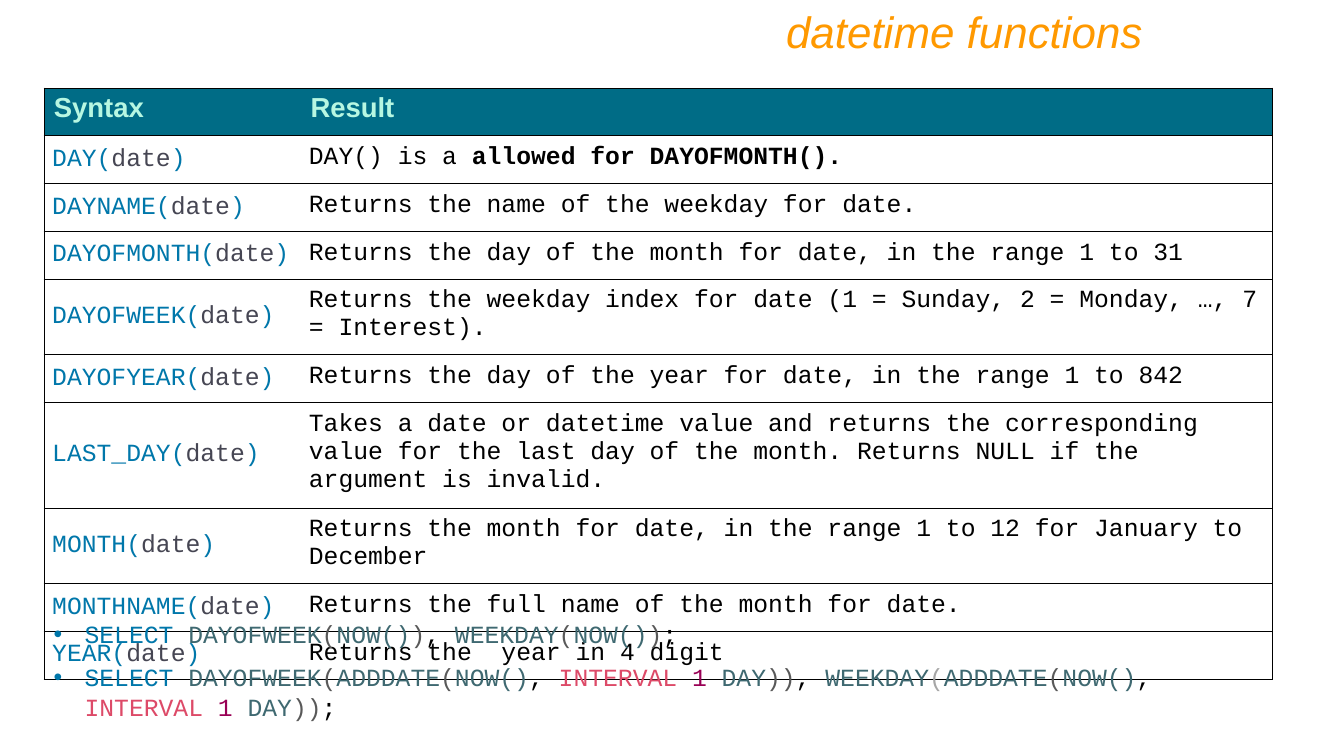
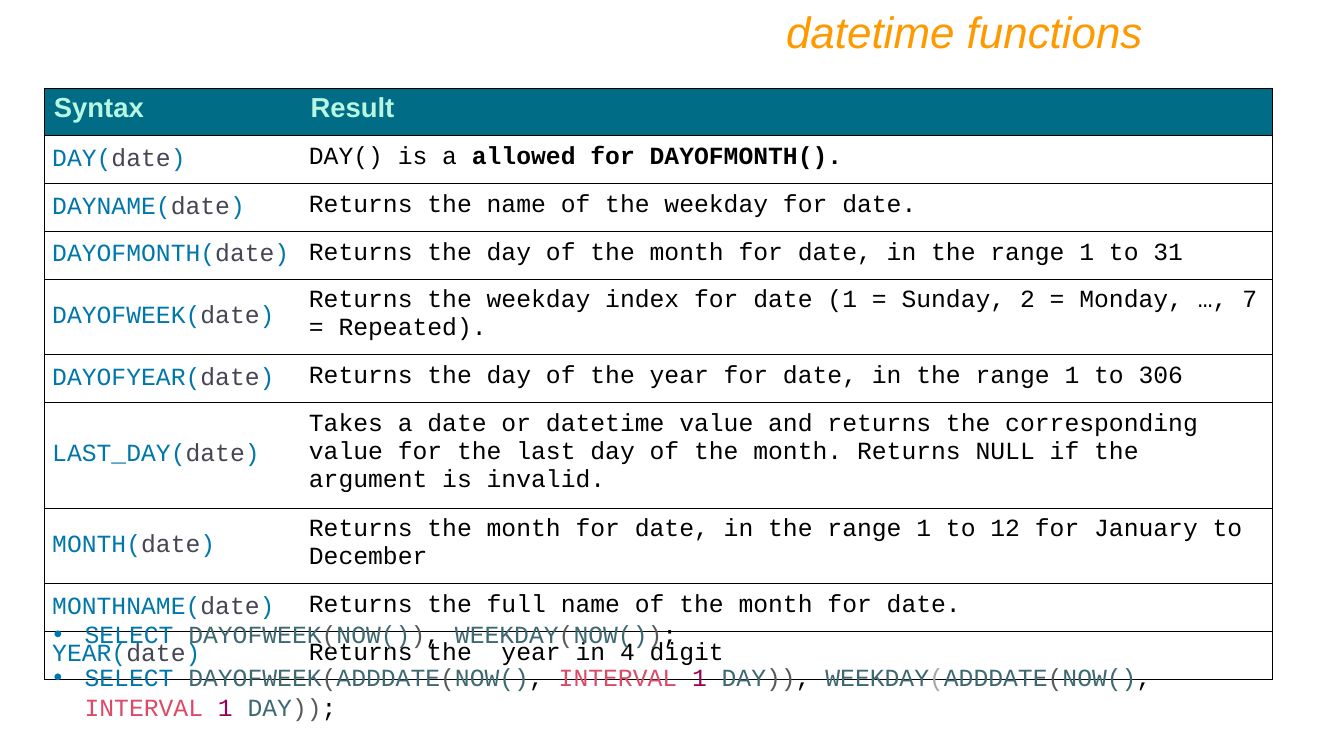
Interest: Interest -> Repeated (413, 328)
842: 842 -> 306 (1161, 375)
